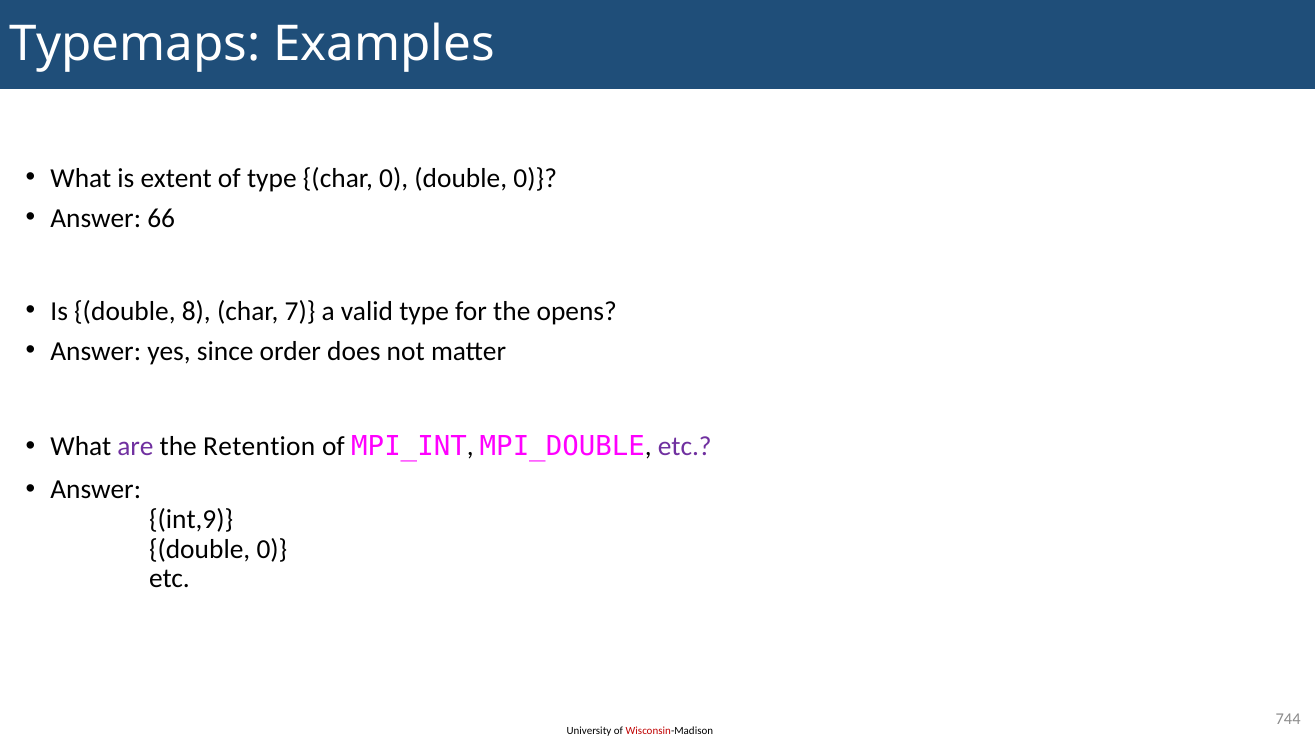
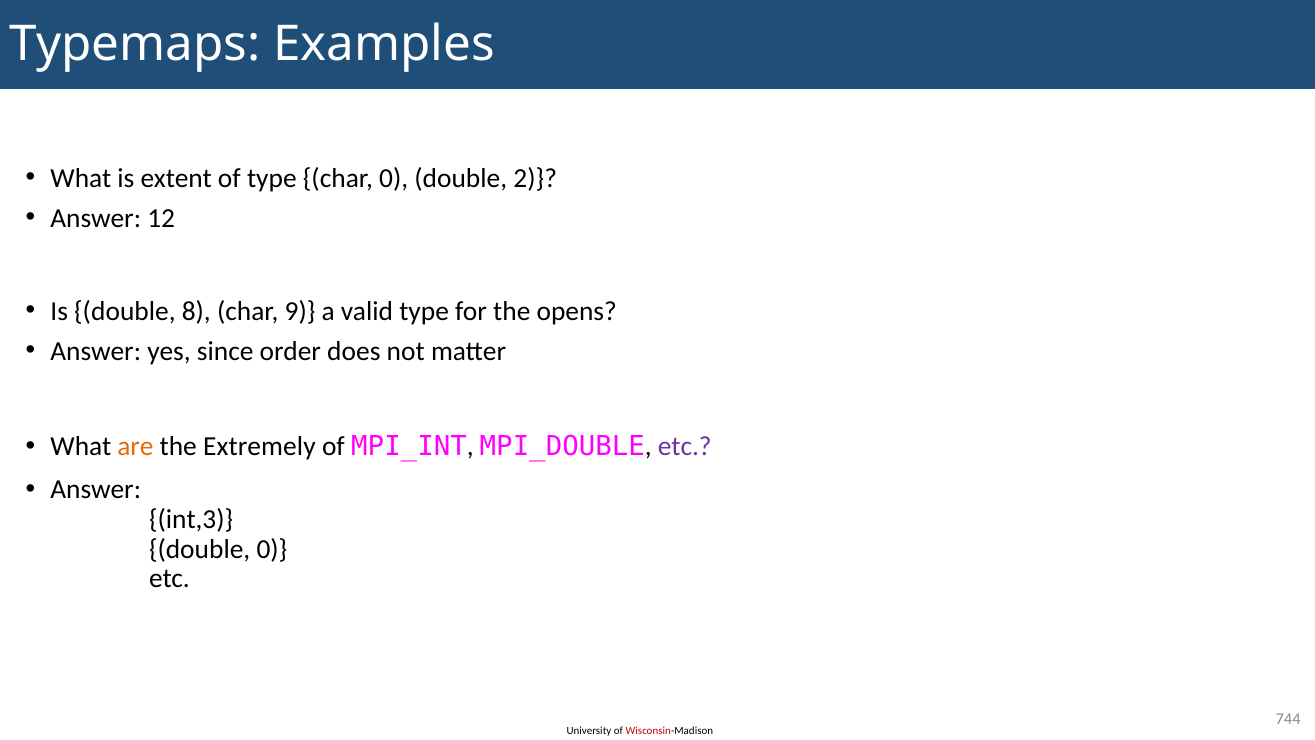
0 double 0: 0 -> 2 (535, 178)
66: 66 -> 12 (161, 218)
7: 7 -> 9 (300, 311)
are colour: purple -> orange (135, 446)
Retention: Retention -> Extremely (259, 446)
int,9: int,9 -> int,3 (191, 519)
